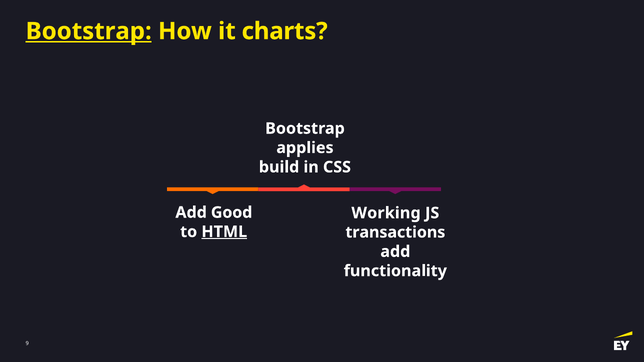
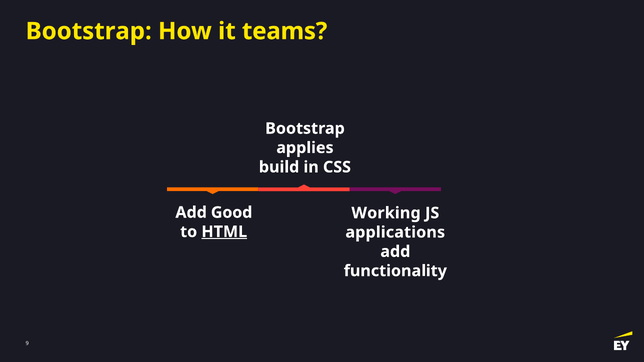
Bootstrap underline: present -> none (89, 31)
charts: charts -> teams (285, 31)
transactions: transactions -> applications (395, 232)
